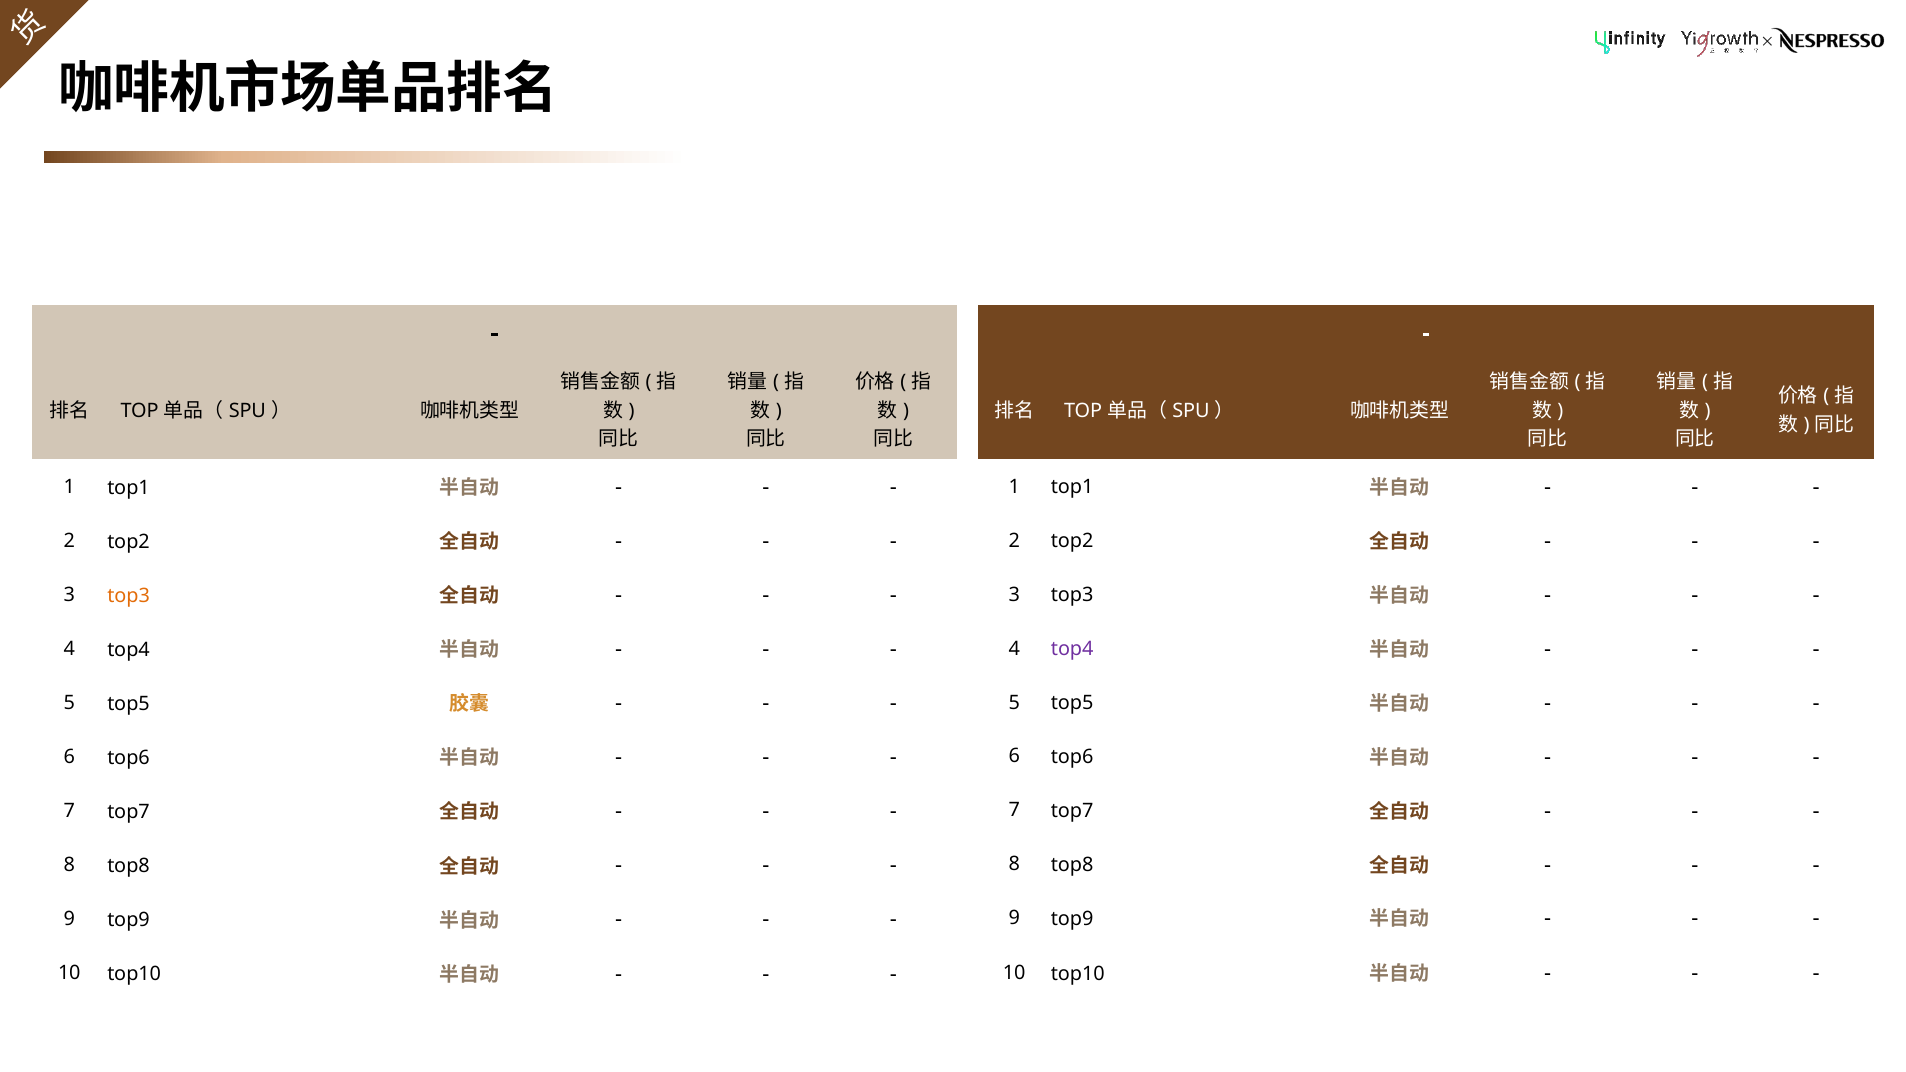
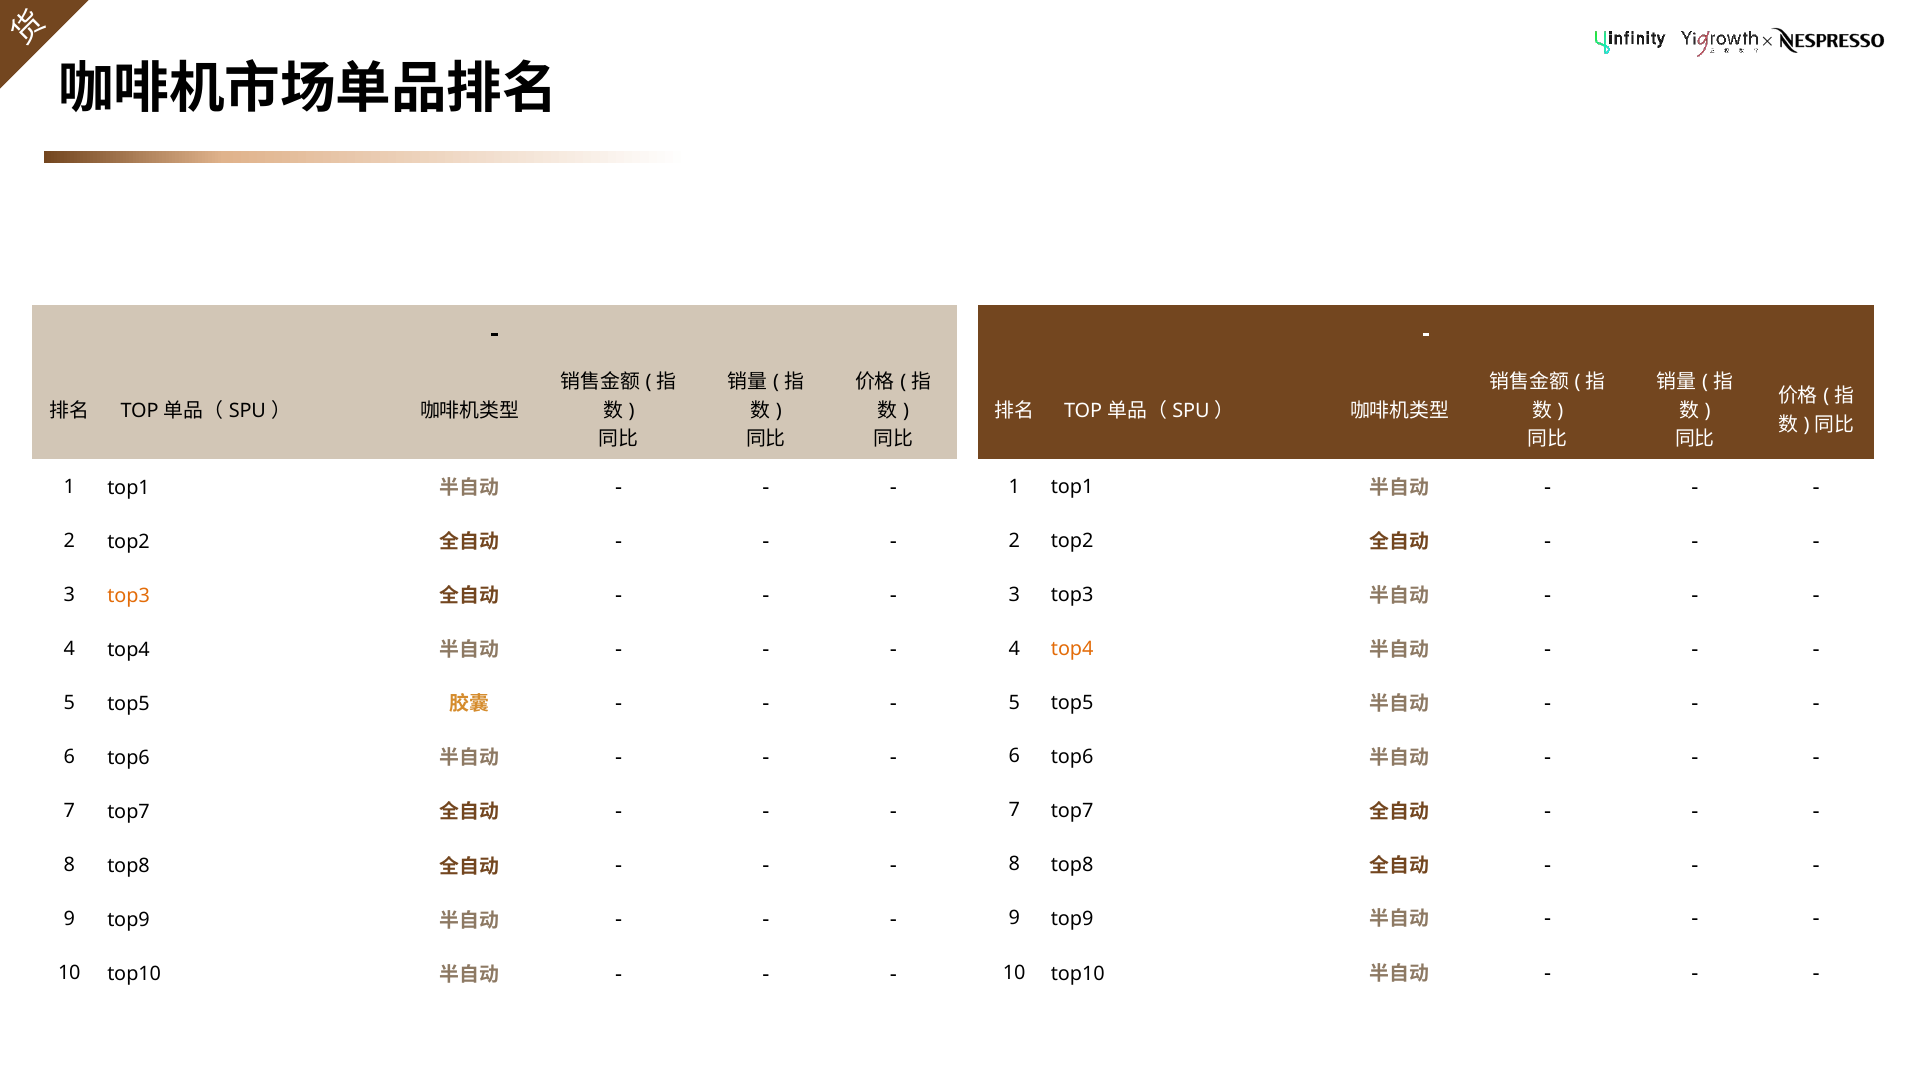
top4 colour: purple -> orange (1072, 649)
